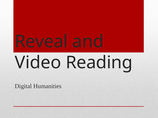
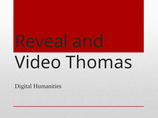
Reading: Reading -> Thomas (99, 63)
